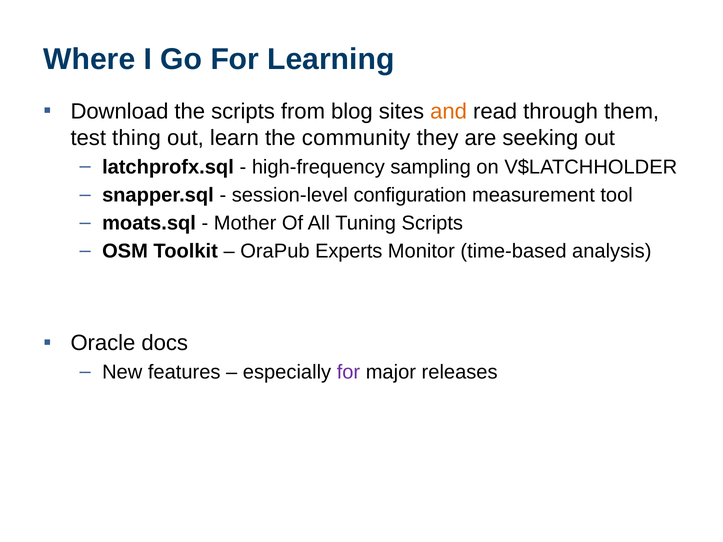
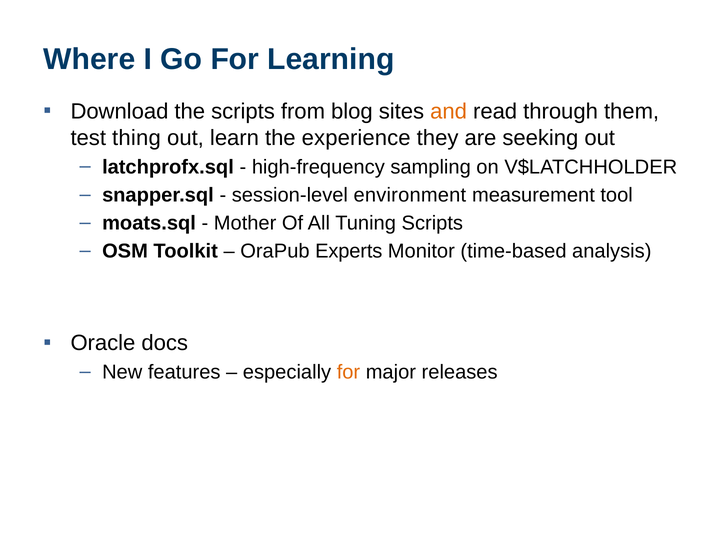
community: community -> experience (356, 138)
configuration: configuration -> environment (410, 195)
for colour: purple -> orange (348, 372)
